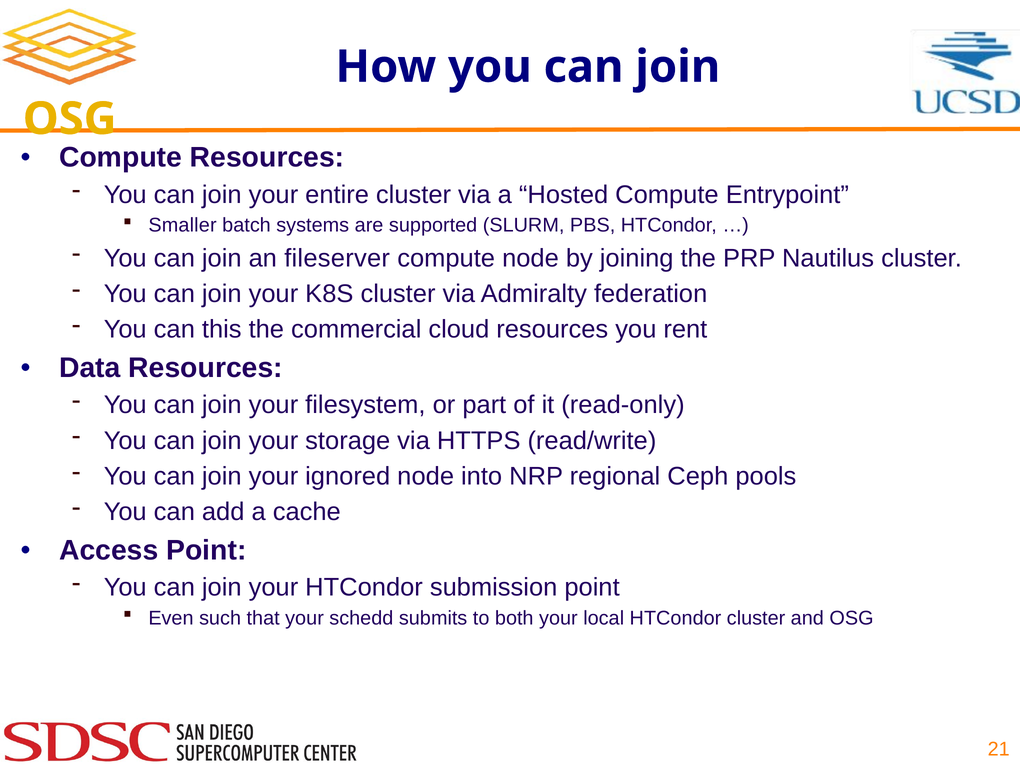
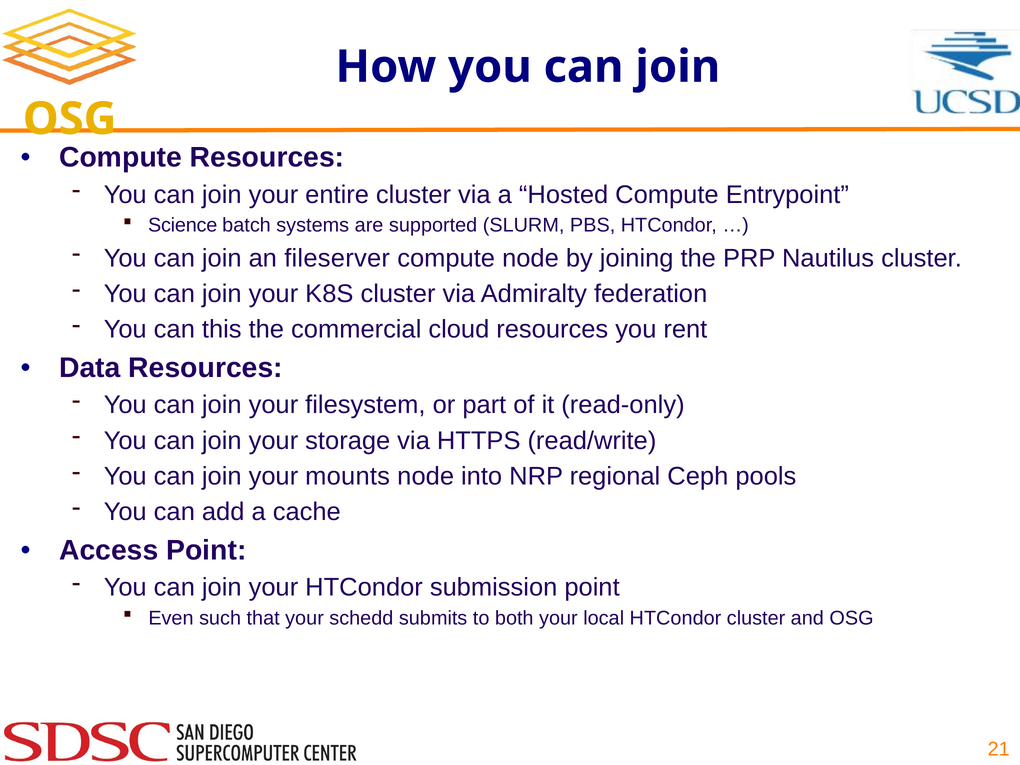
Smaller: Smaller -> Science (183, 225)
ignored: ignored -> mounts (348, 476)
